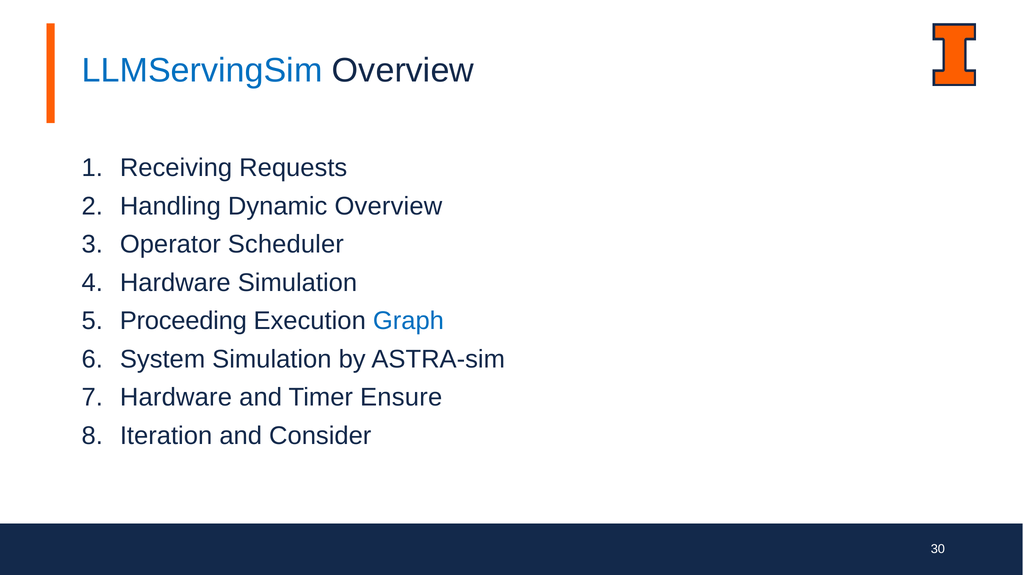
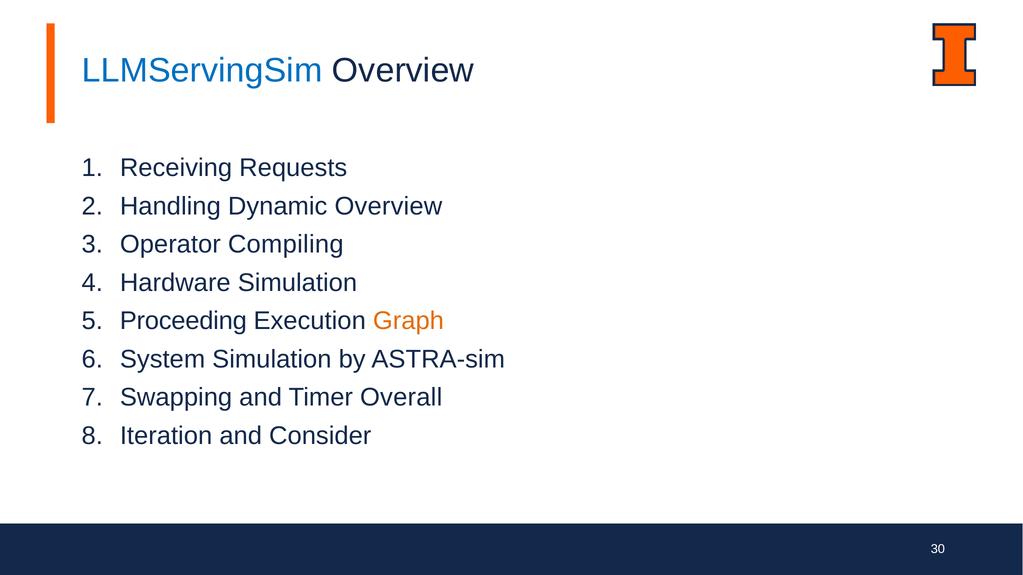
Scheduler: Scheduler -> Compiling (286, 245)
Graph colour: blue -> orange (408, 321)
Hardware: Hardware -> Swapping (176, 398)
Ensure: Ensure -> Overall (401, 398)
